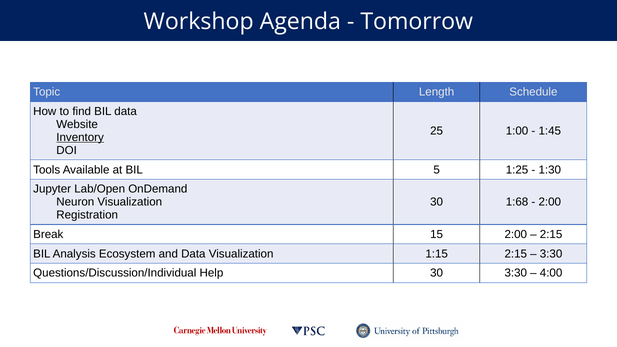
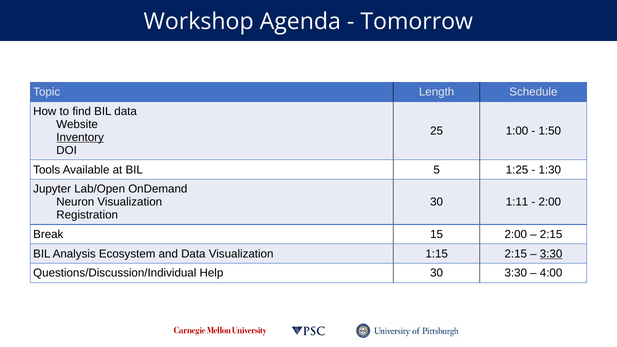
1:45: 1:45 -> 1:50 (550, 131)
1:68: 1:68 -> 1:11 (517, 202)
3:30 underline: none -> present (551, 254)
